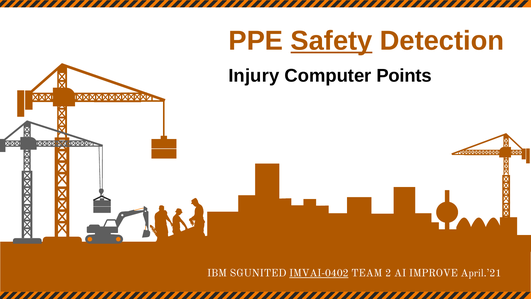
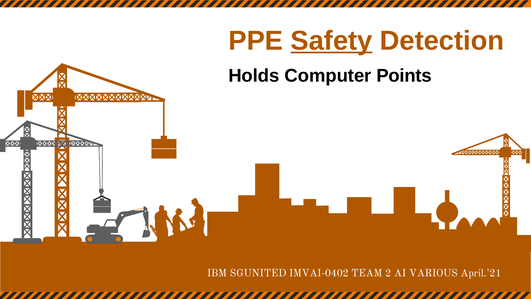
Injury: Injury -> Holds (254, 76)
IMVAI-0402 underline: present -> none (319, 273)
IMPROVE: IMPROVE -> VARIOUS (433, 273)
